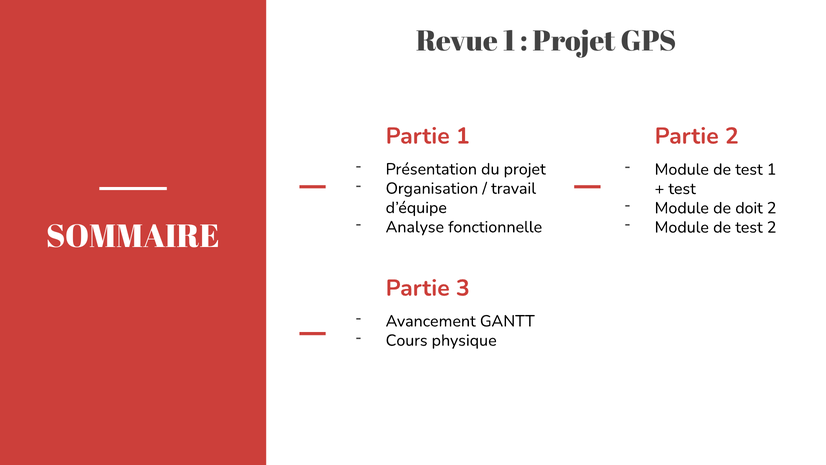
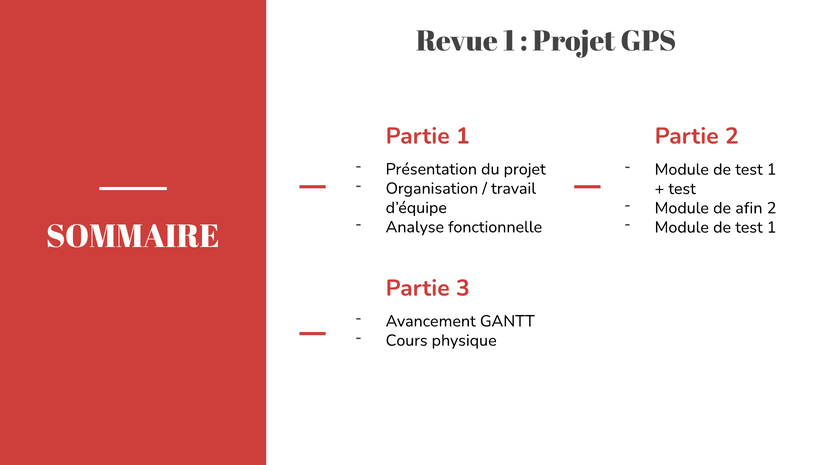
doit: doit -> afin (749, 208)
2: 2 -> 1 (772, 227)
